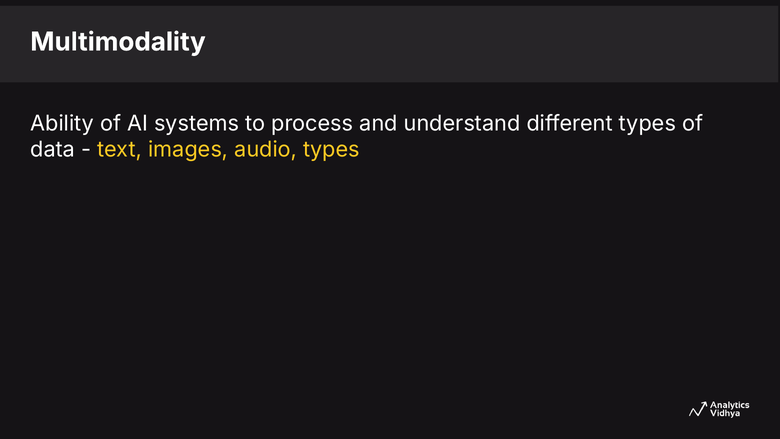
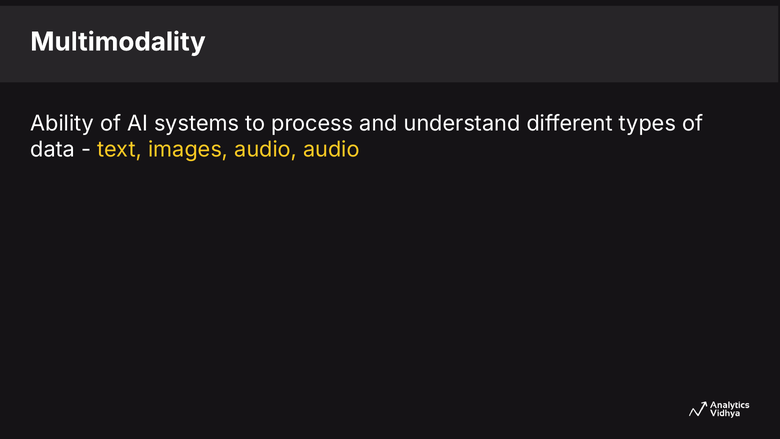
audio types: types -> audio (331, 150)
